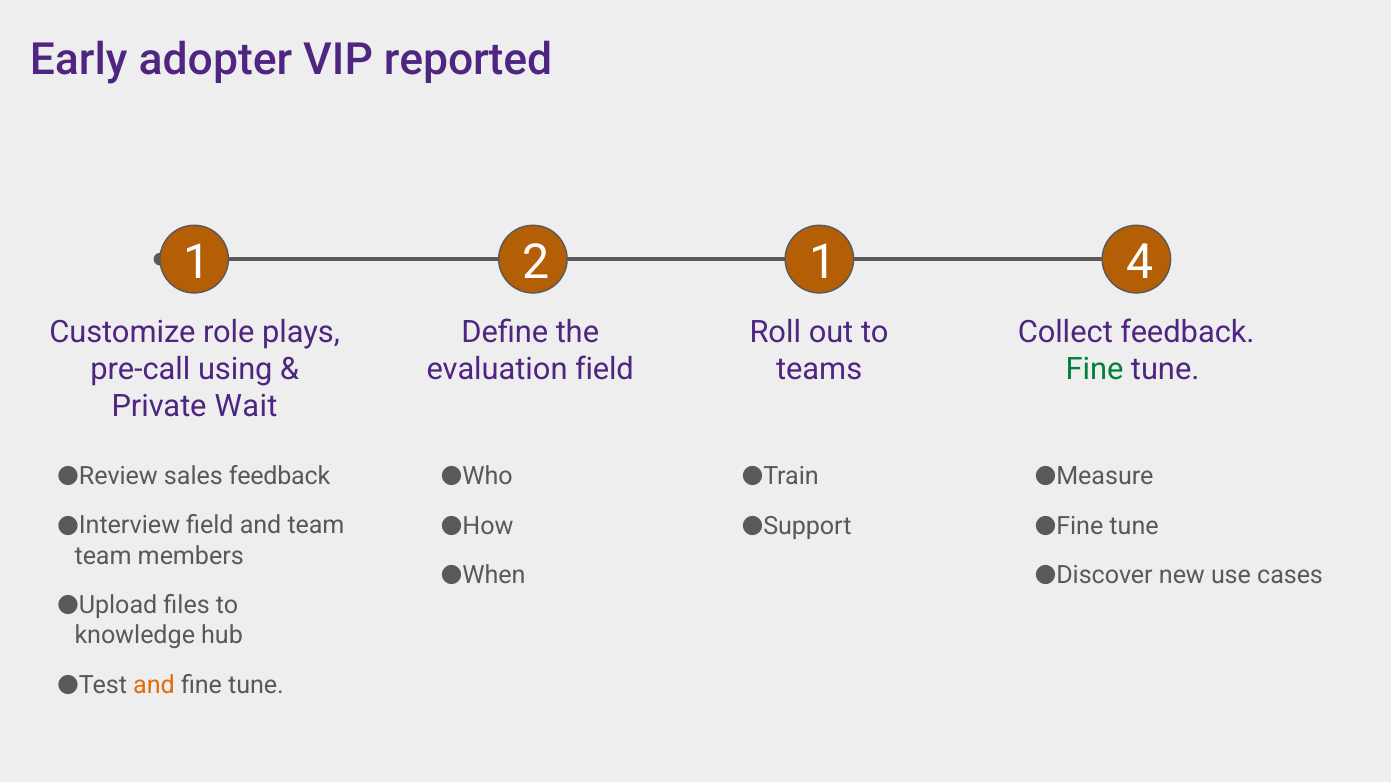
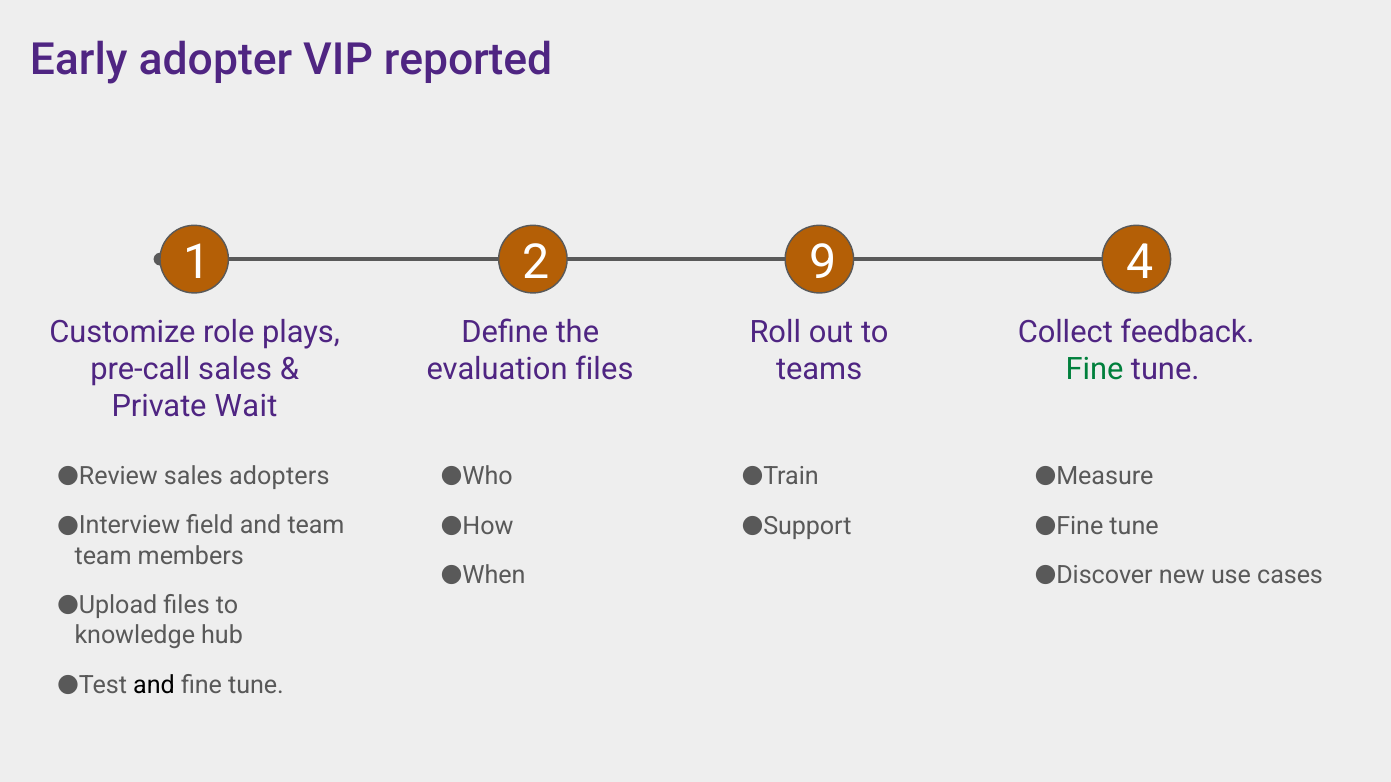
2 1: 1 -> 9 (823, 263)
pre-call using: using -> sales (235, 370)
evaluation field: field -> files (604, 370)
sales feedback: feedback -> adopters (279, 476)
and colour: orange -> black (154, 685)
